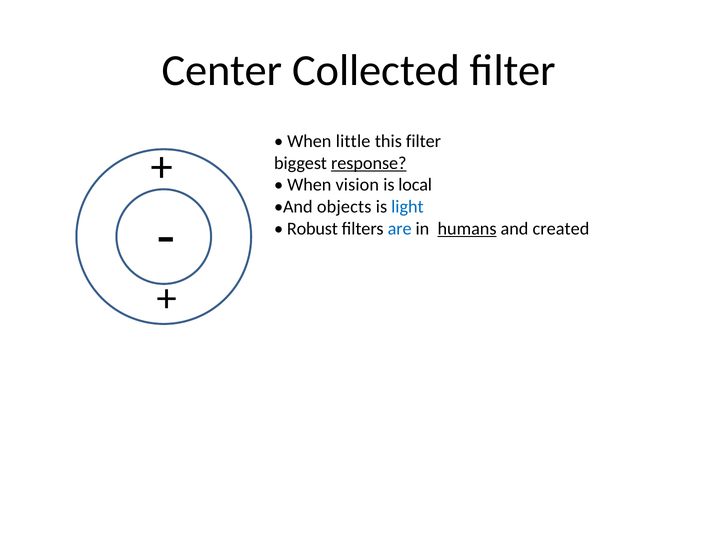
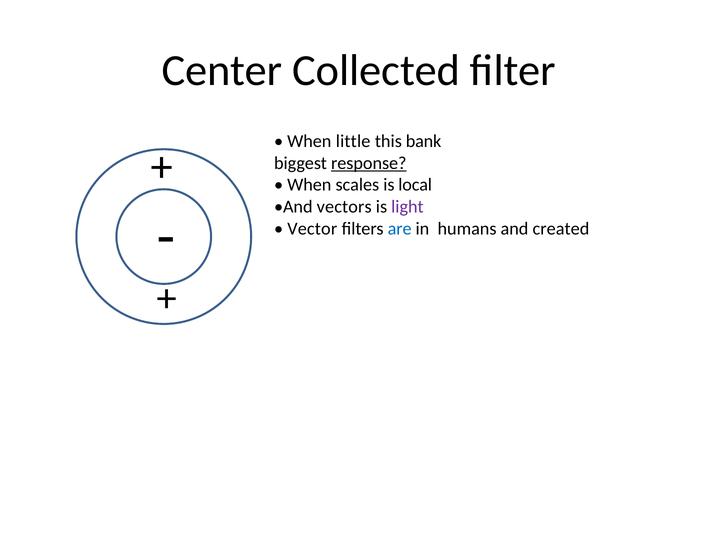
this filter: filter -> bank (424, 141)
vision: vision -> scales (357, 185)
objects: objects -> vectors (344, 207)
light colour: blue -> purple (407, 207)
Robust: Robust -> Vector (312, 229)
humans underline: present -> none (467, 229)
